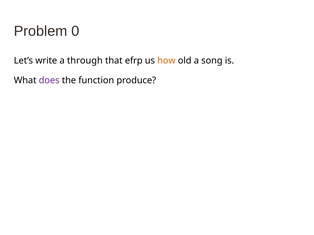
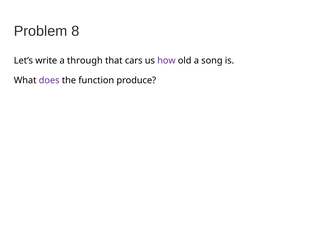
0: 0 -> 8 (75, 31)
efrp: efrp -> cars (134, 61)
how colour: orange -> purple (166, 61)
